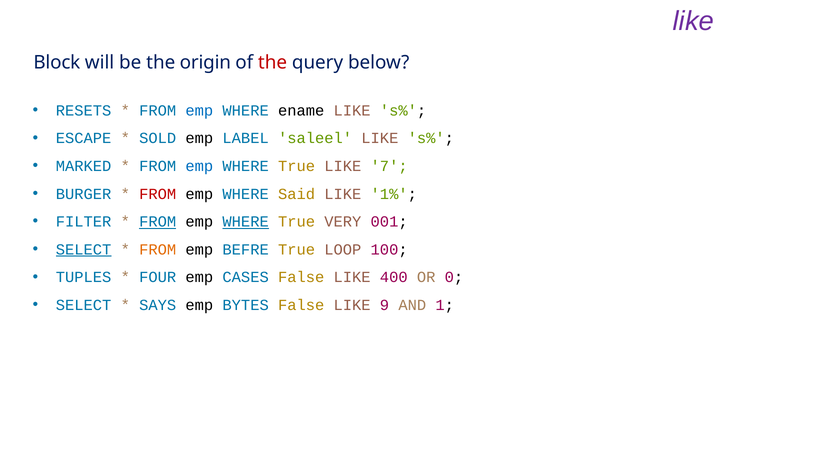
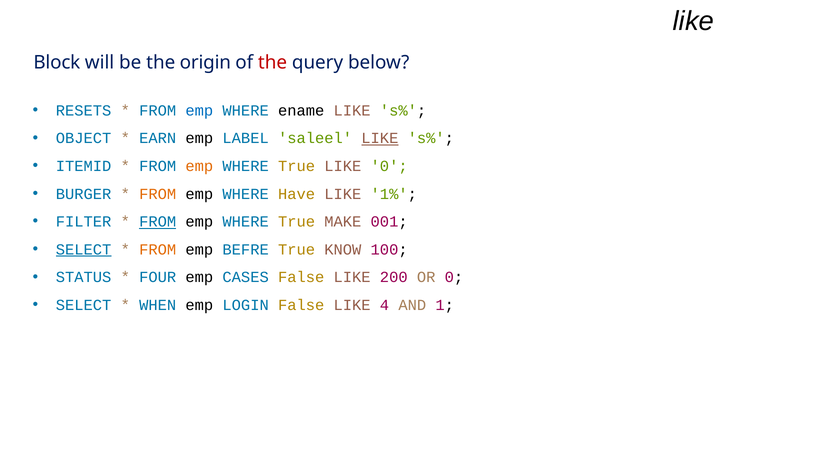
like colour: purple -> black (693, 21)
ESCAPE: ESCAPE -> OBJECT (84, 138)
SOLD: SOLD -> EARN (158, 138)
LIKE underline: none -> present (380, 138)
MARKED: MARKED -> ITEMID (84, 166)
emp colour: blue -> orange (199, 166)
LIKE 7: 7 -> 0 (389, 166)
FROM colour: red -> orange (158, 194)
Said: Said -> Have (297, 194)
WHERE underline: present -> none (246, 222)
VERY: VERY -> MAKE (343, 222)
LOOP: LOOP -> KNOW (343, 249)
TUPLES: TUPLES -> STATUS (84, 277)
400: 400 -> 200 (394, 277)
SAYS: SAYS -> WHEN (158, 305)
BYTES: BYTES -> LOGIN (246, 305)
9: 9 -> 4 (385, 305)
